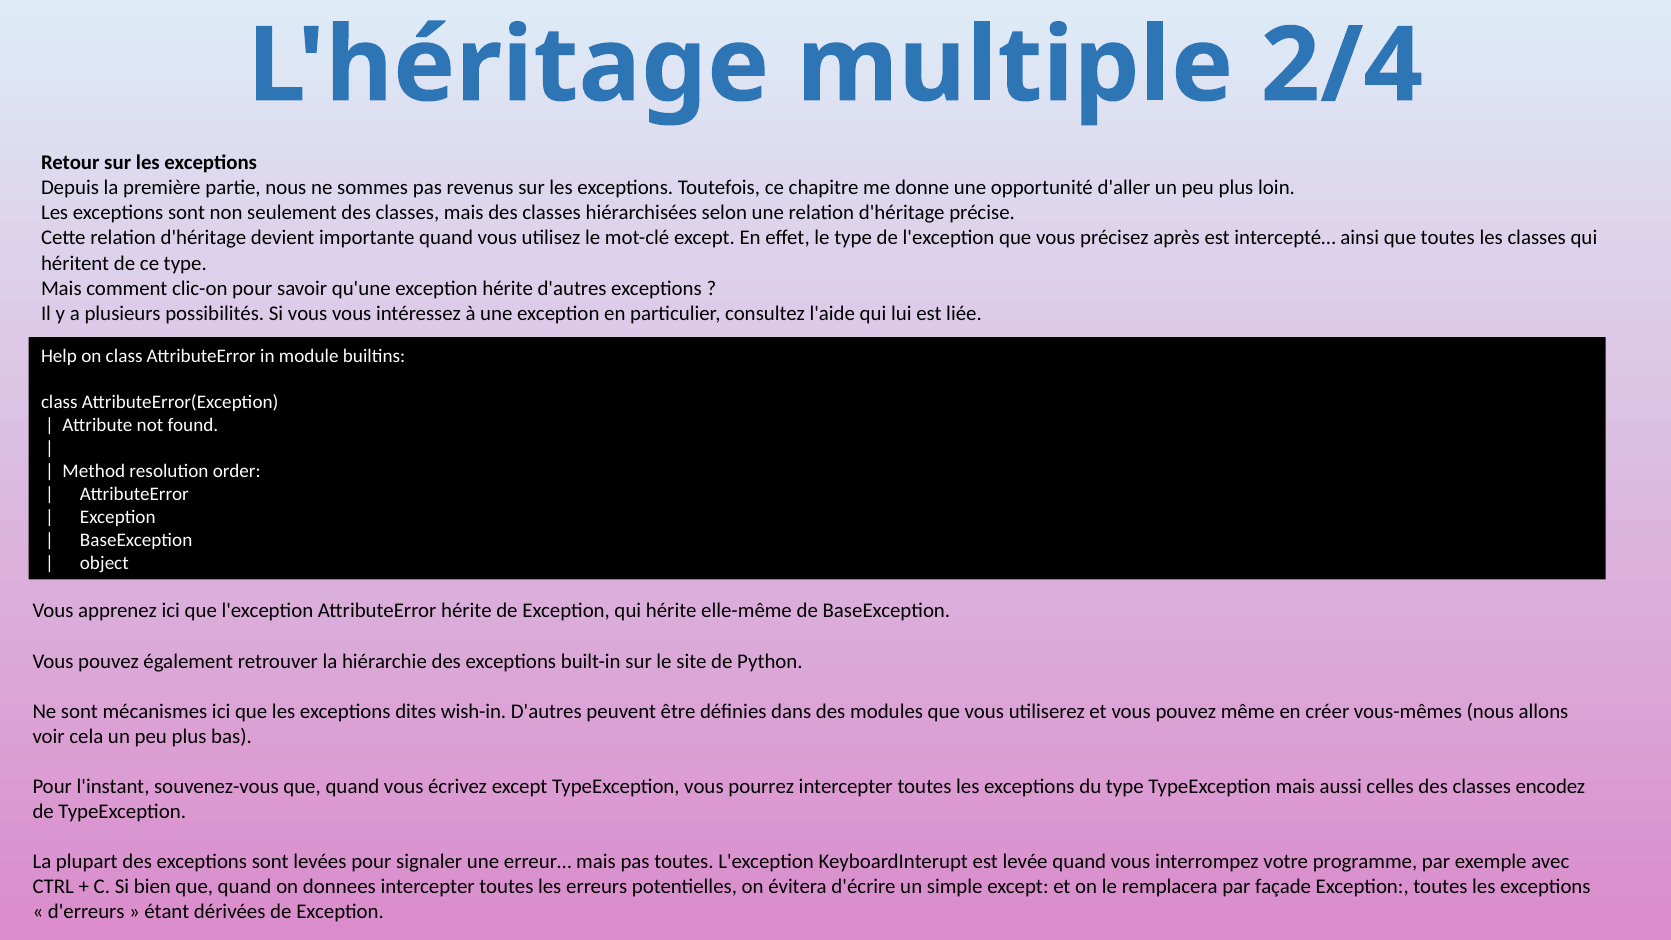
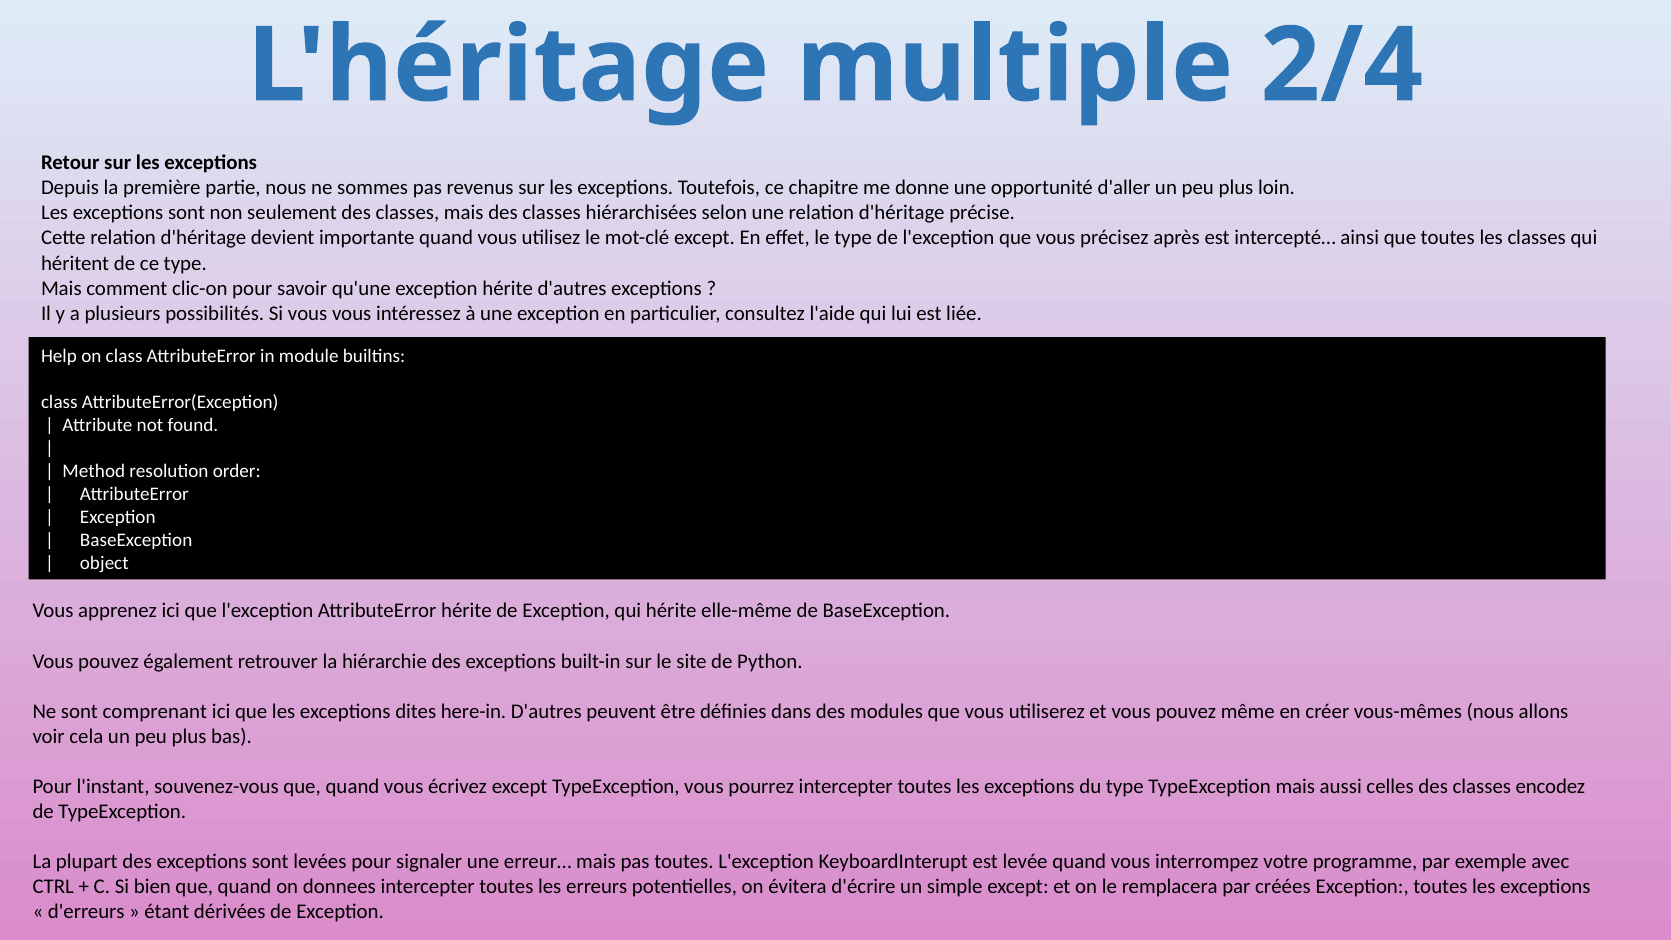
mécanismes: mécanismes -> comprenant (155, 711)
wish-in: wish-in -> here-in (474, 711)
façade: façade -> créées (1283, 887)
